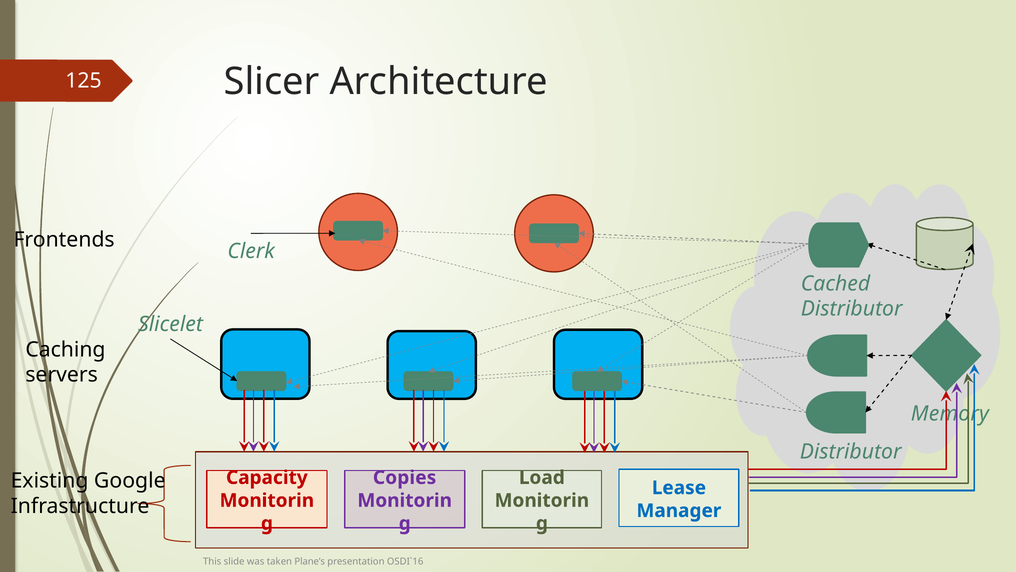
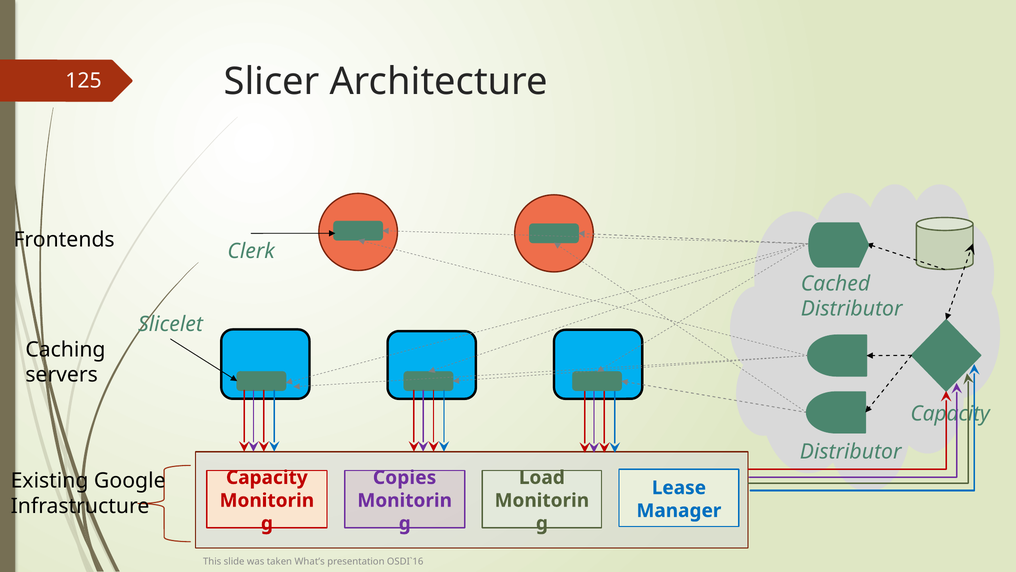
Memory: Memory -> Capacity (950, 413)
Plane’s: Plane’s -> What’s (310, 561)
